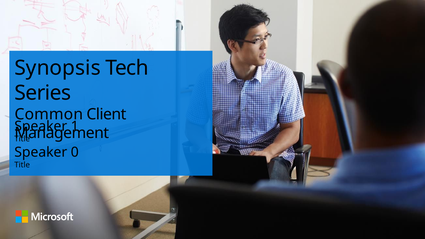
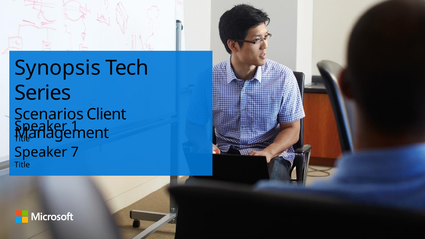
Common: Common -> Scenarios (49, 114)
0: 0 -> 7 (75, 152)
